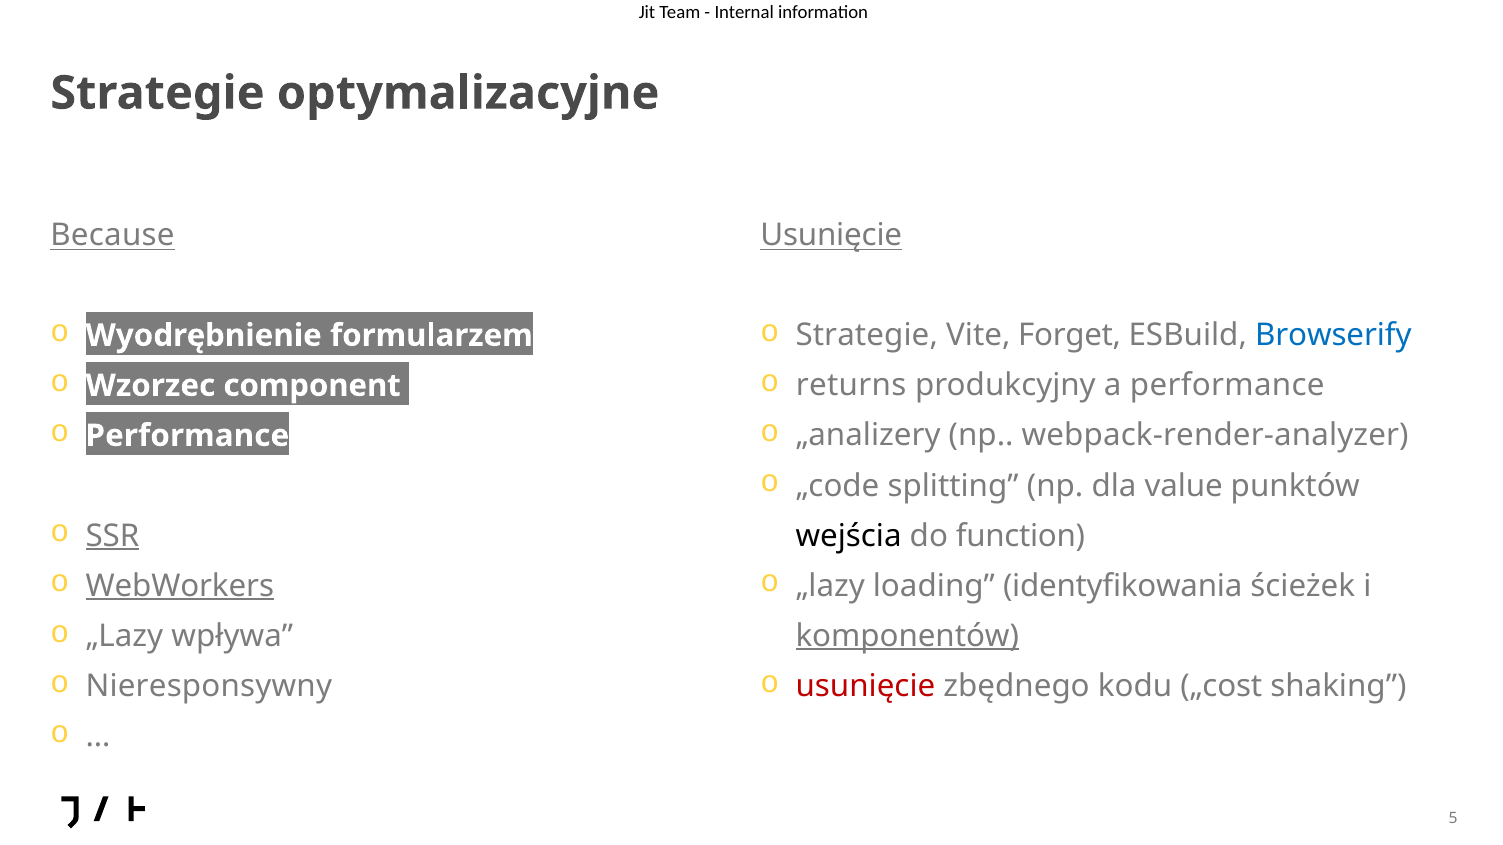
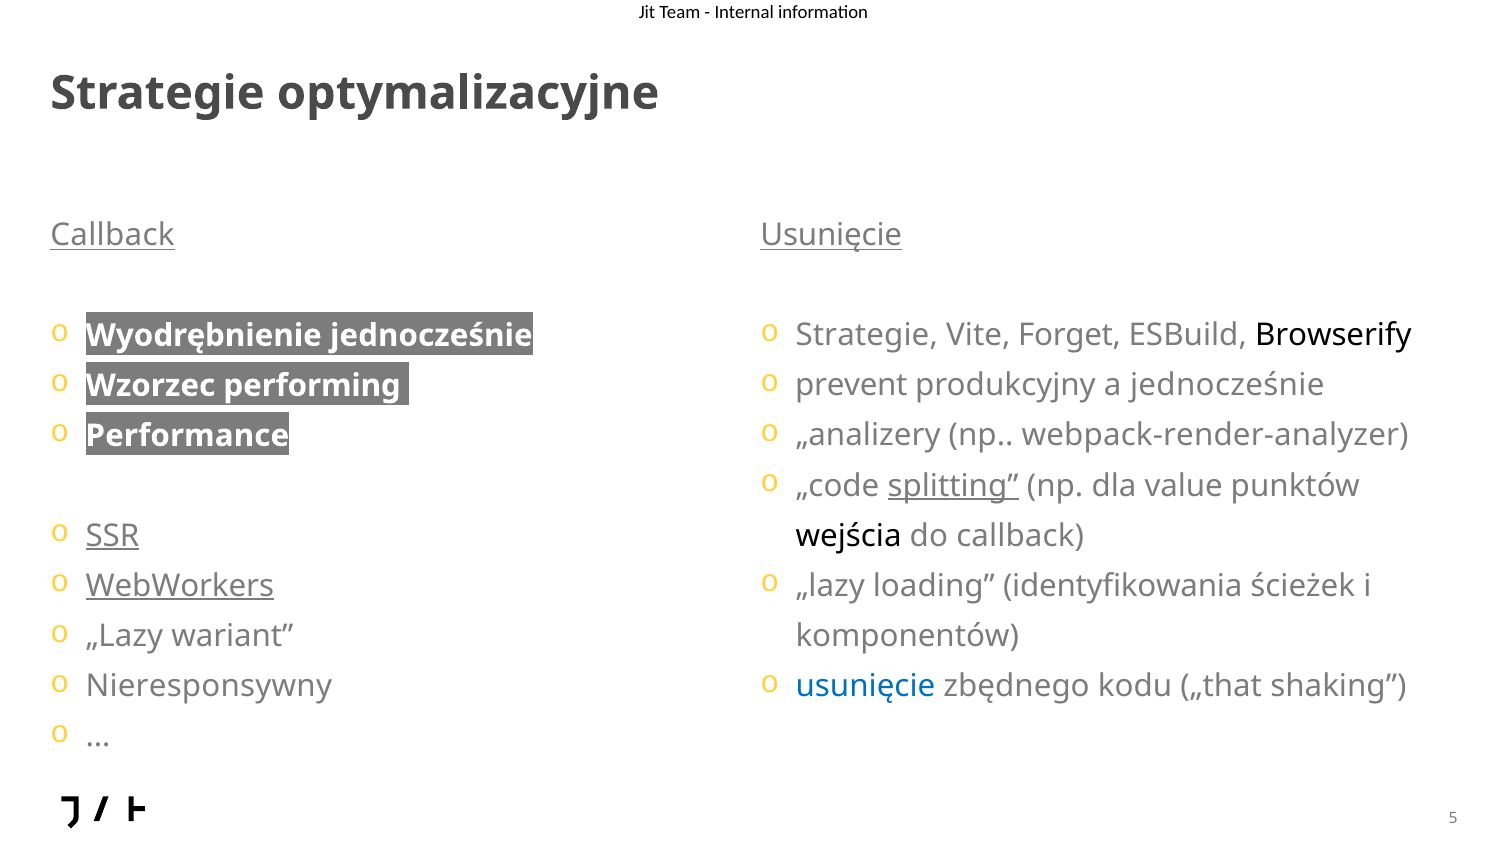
Because: Because -> Callback (112, 235)
Wyodrębnienie formularzem: formularzem -> jednocześnie (431, 336)
Browserify colour: blue -> black (1333, 336)
component: component -> performing (312, 386)
returns: returns -> prevent (851, 386)
a performance: performance -> jednocześnie (1227, 386)
splitting underline: none -> present (953, 486)
do function: function -> callback (1020, 536)
wpływa: wpływa -> wariant (232, 636)
komponentów underline: present -> none (907, 636)
usunięcie colour: red -> blue (865, 686)
„cost: „cost -> „that (1221, 686)
